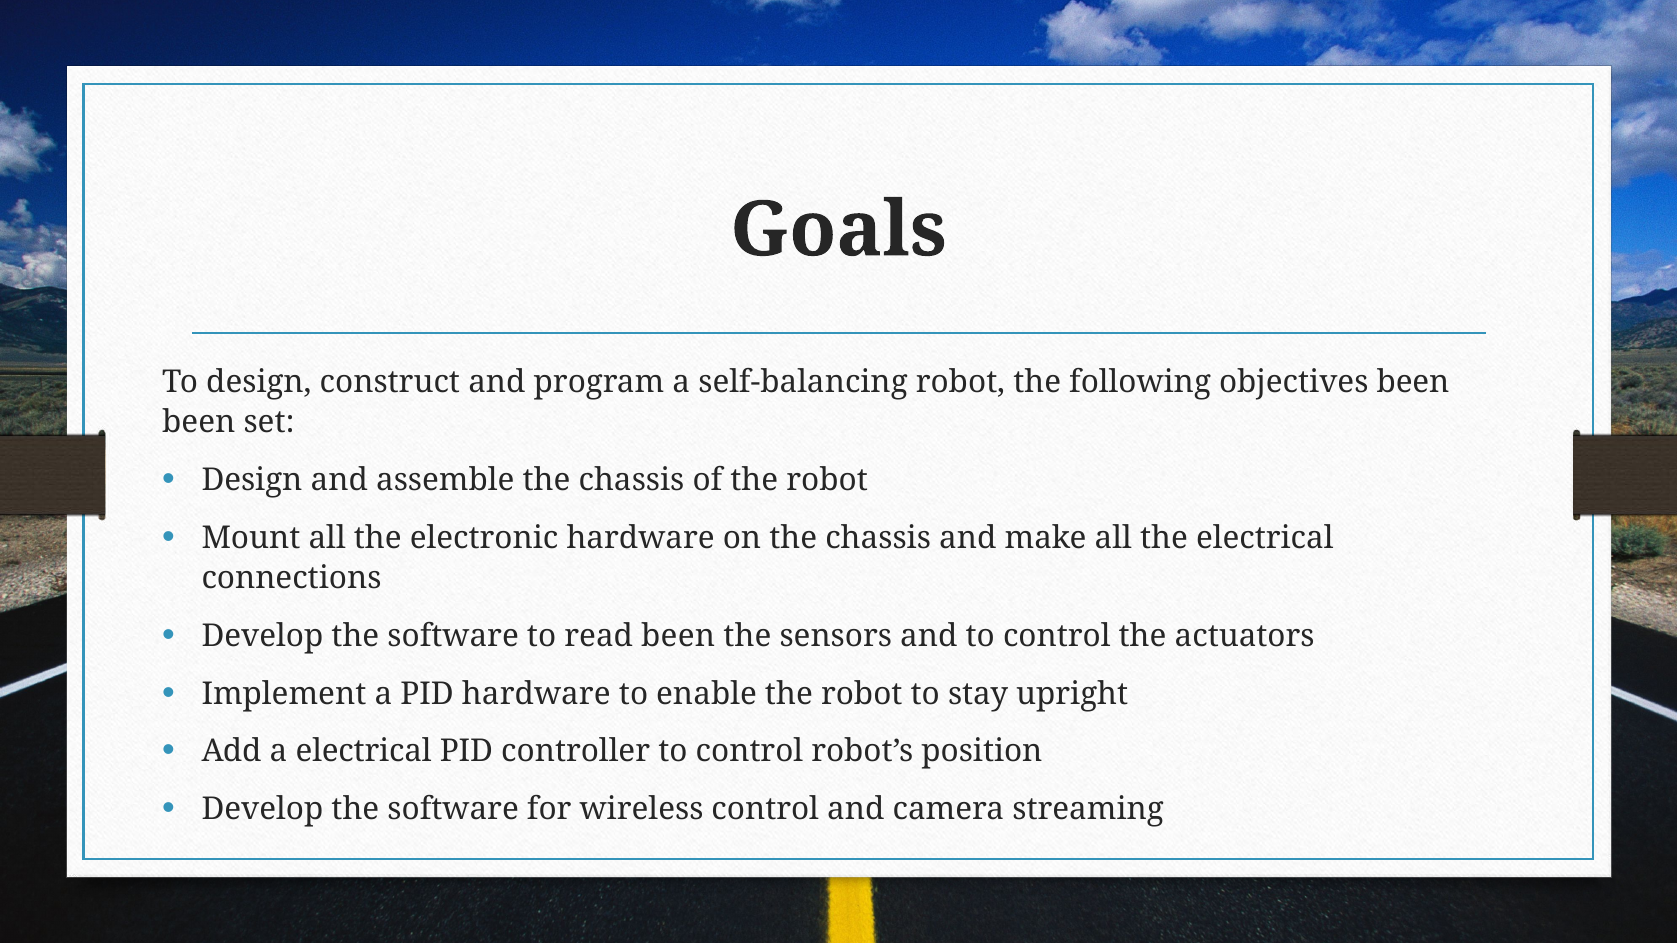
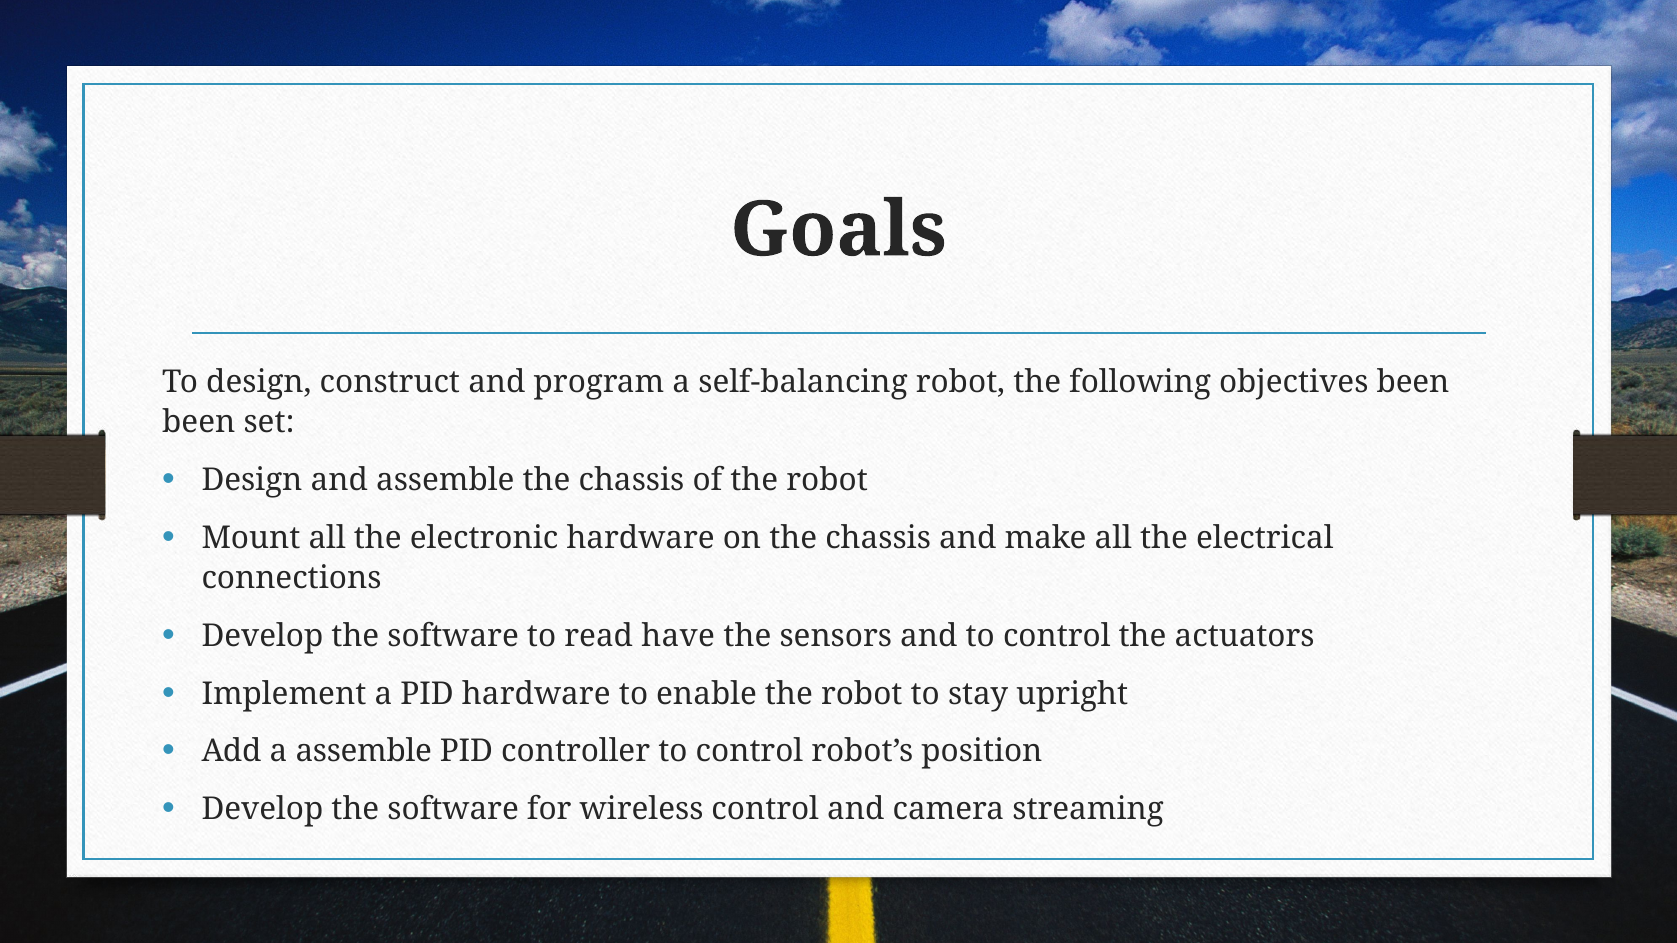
read been: been -> have (678, 636)
a electrical: electrical -> assemble (364, 752)
